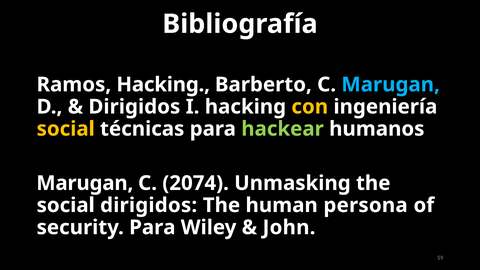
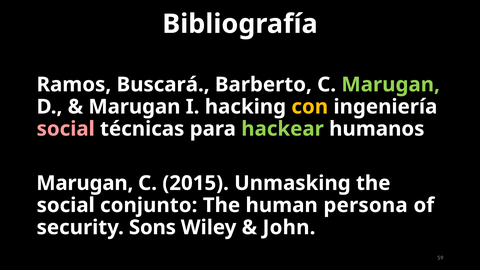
Ramos Hacking: Hacking -> Buscará (163, 85)
Marugan colour: light blue -> light green (391, 85)
Dirigidos: Dirigidos -> Marugan (134, 107)
social colour: yellow -> pink (66, 129)
2074: 2074 -> 2015 (196, 183)
social dirigidos: dirigidos -> conjunto (149, 205)
security Para: Para -> Sons (152, 227)
